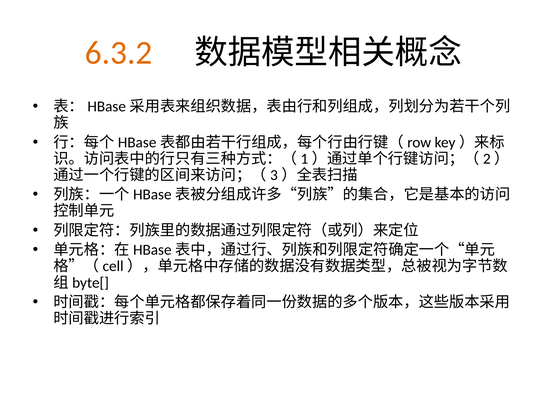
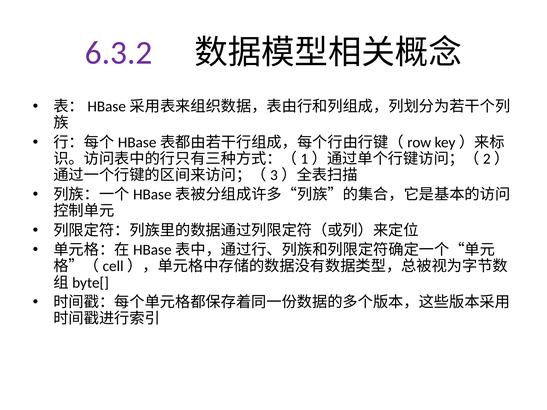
6.3.2 colour: orange -> purple (119, 53)
